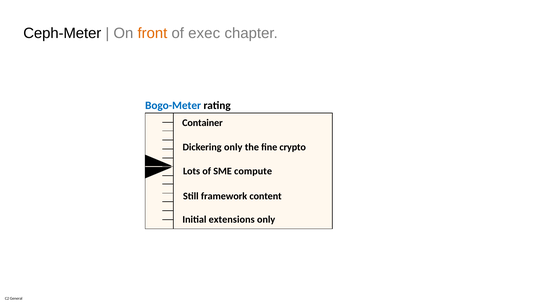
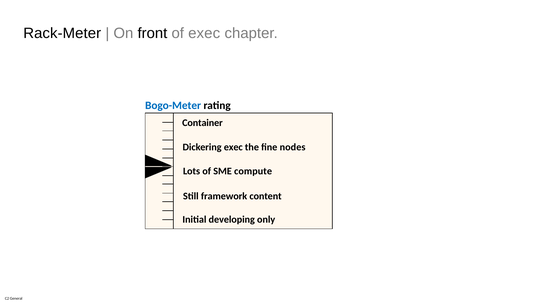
Ceph-Meter: Ceph-Meter -> Rack-Meter (62, 33)
front colour: orange -> black (152, 33)
Dickering only: only -> exec (233, 147)
crypto: crypto -> nodes (293, 147)
extensions: extensions -> developing (232, 220)
